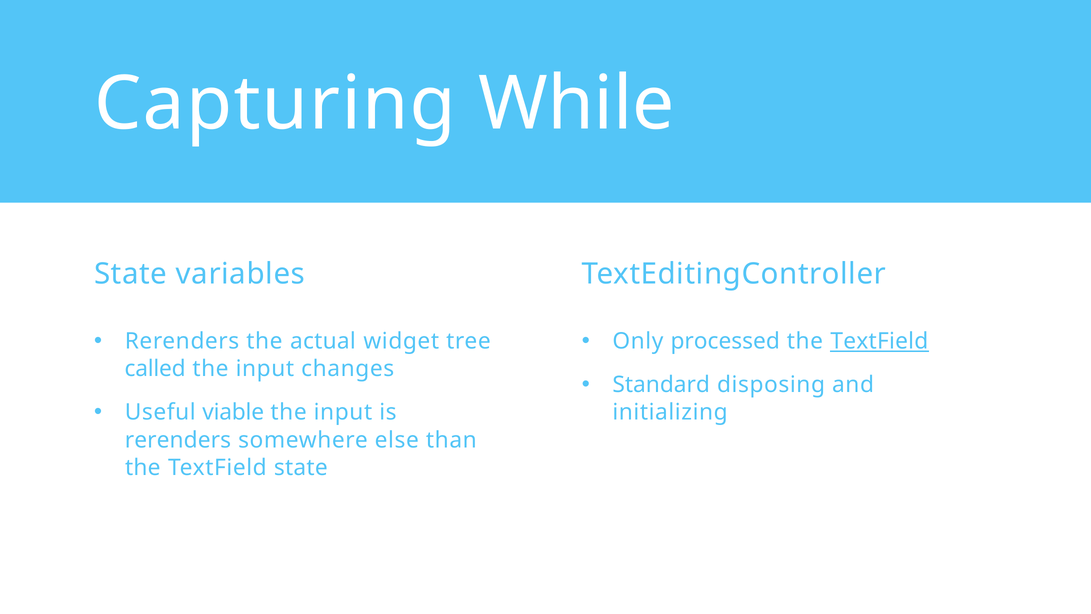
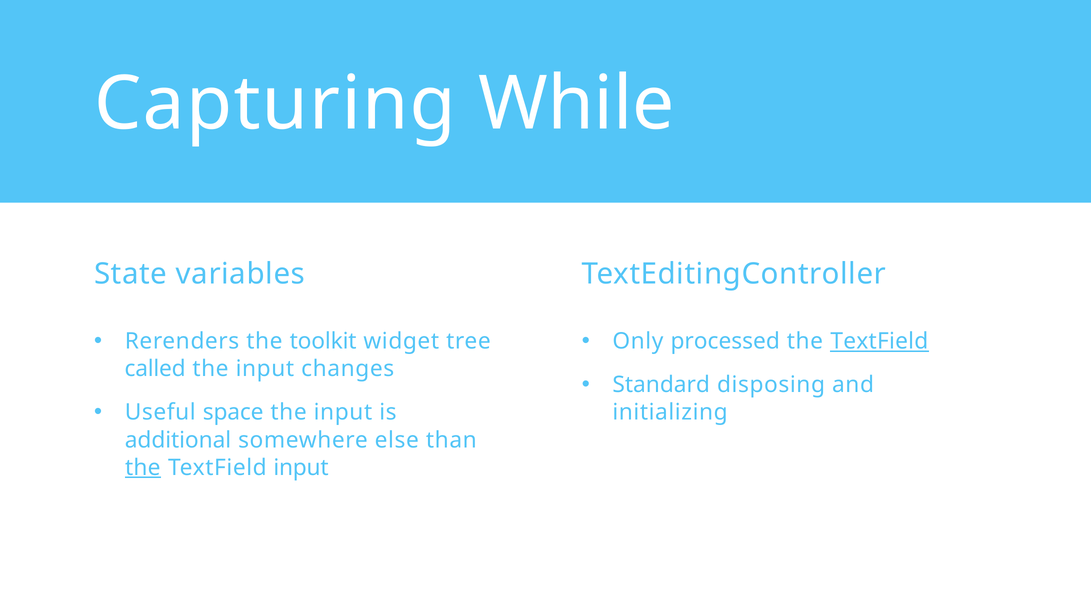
actual: actual -> toolkit (323, 341)
viable: viable -> space (233, 412)
rerenders: rerenders -> additional (178, 440)
the underline: none -> present (143, 467)
TextField state: state -> input (301, 467)
